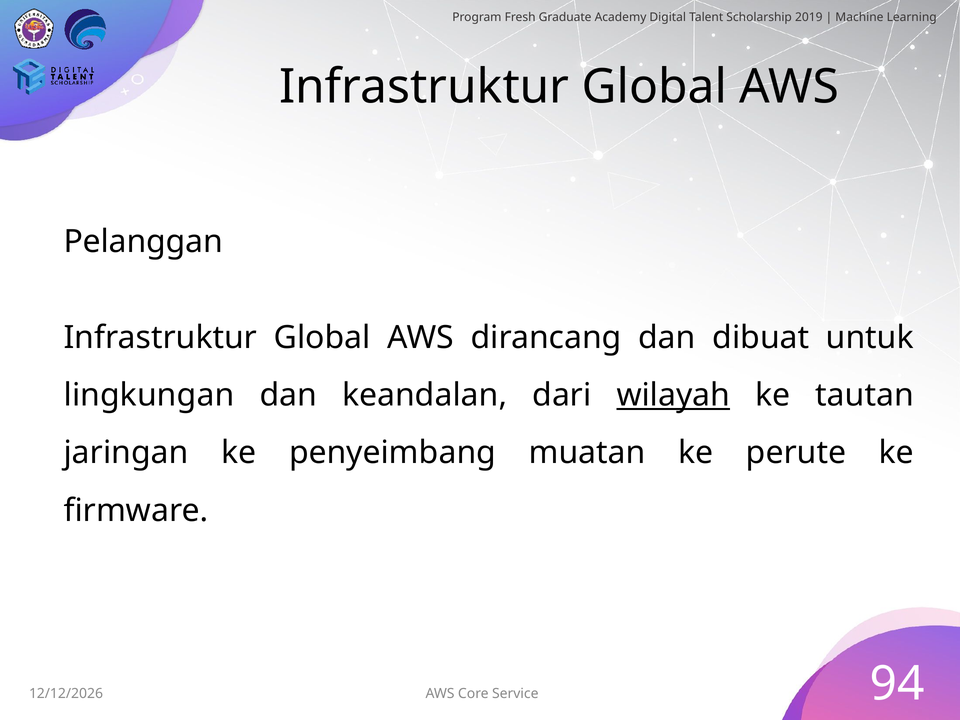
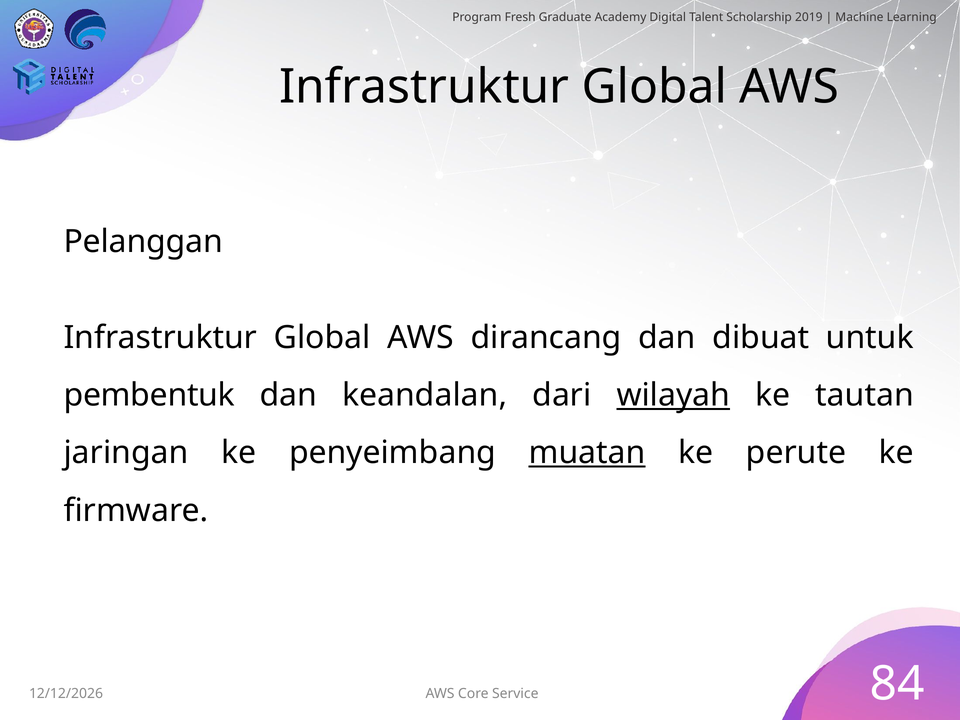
lingkungan: lingkungan -> pembentuk (149, 395)
muatan underline: none -> present (587, 453)
94: 94 -> 84 (897, 684)
